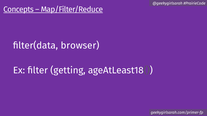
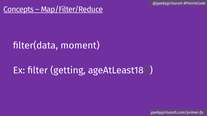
browser: browser -> moment (80, 46)
